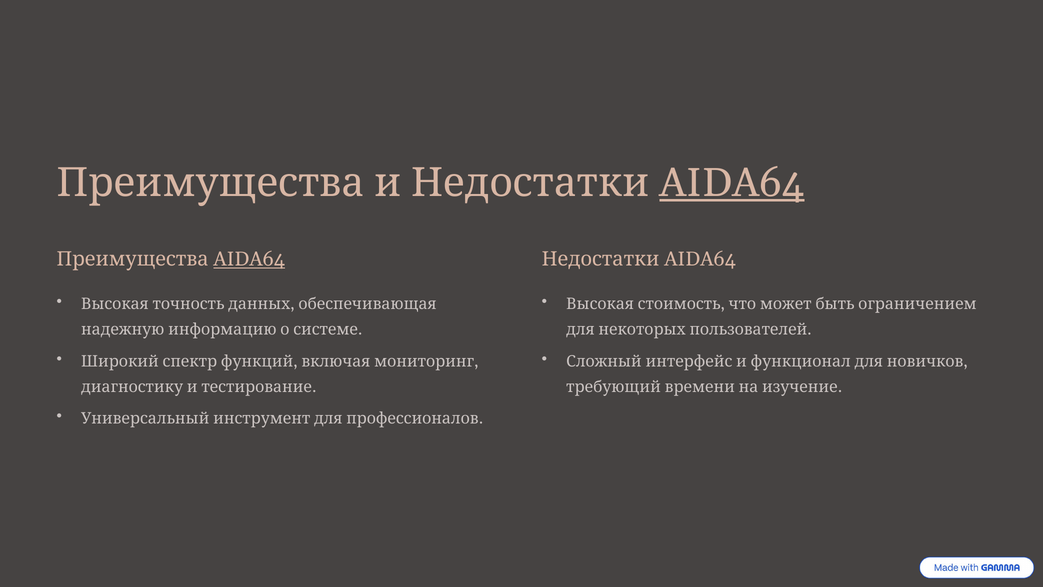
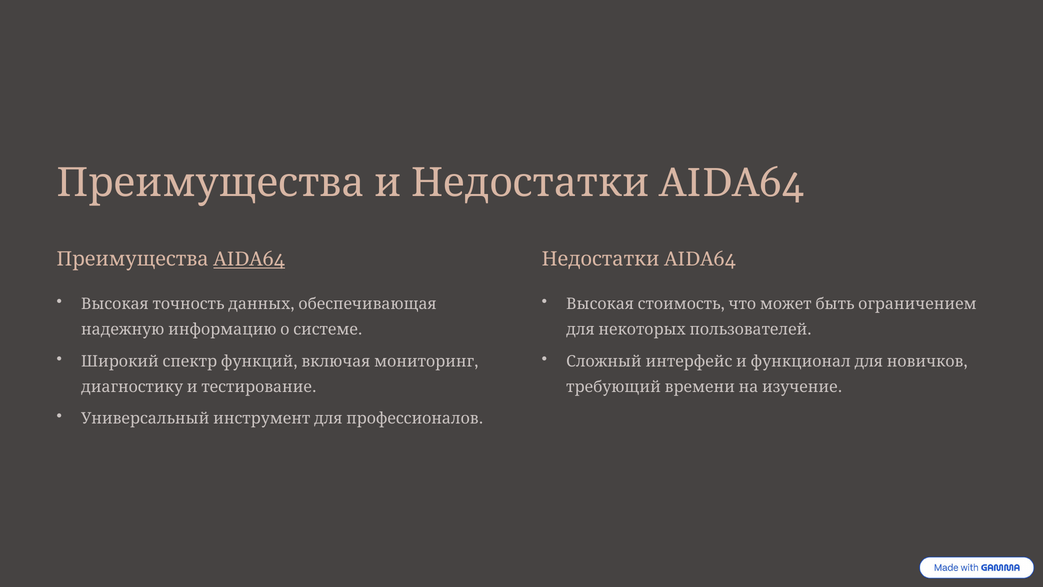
AIDA64 underline: present -> none (732, 183)
